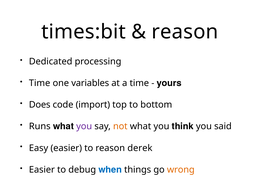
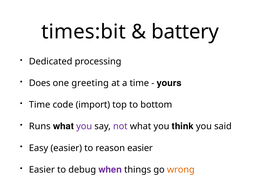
reason: reason -> battery (185, 32)
Time: Time -> Does (40, 83)
variables: variables -> greeting (90, 83)
Does: Does -> Time (40, 105)
not colour: orange -> purple (120, 126)
reason derek: derek -> easier (140, 148)
when colour: blue -> purple (110, 170)
